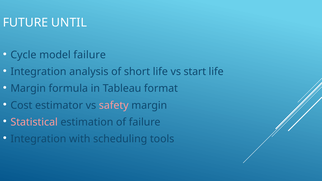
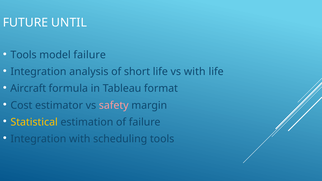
Cycle: Cycle -> Tools (24, 55)
vs start: start -> with (195, 72)
Margin: Margin -> Aircraft (28, 89)
Statistical colour: pink -> yellow (34, 122)
